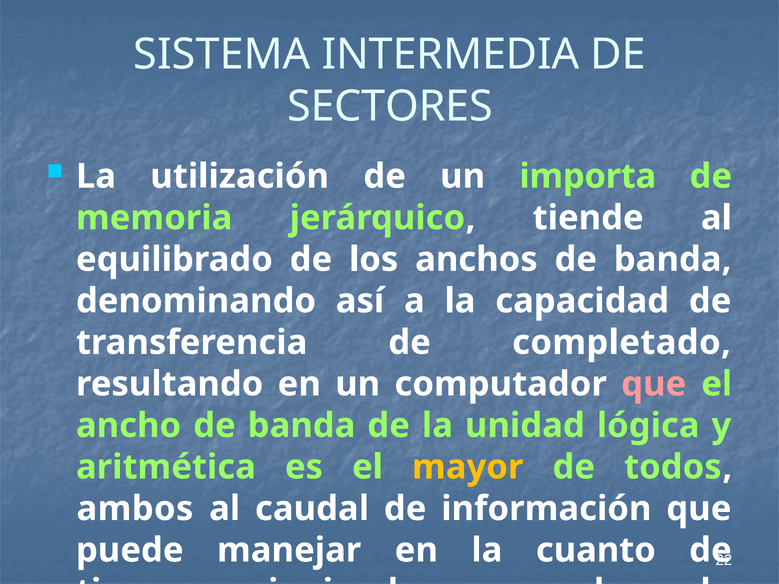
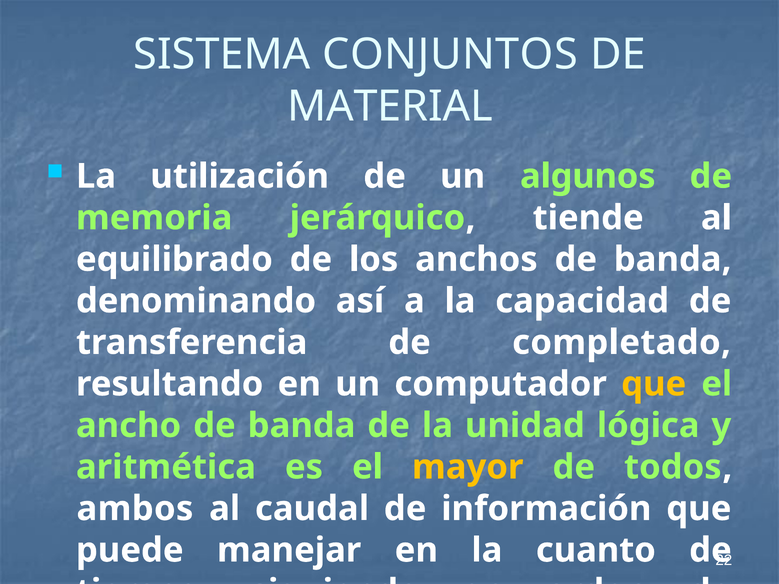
INTERMEDIA: INTERMEDIA -> CONJUNTOS (450, 55)
SECTORES: SECTORES -> MATERIAL (390, 107)
importa: importa -> algunos (588, 176)
que colour: pink -> yellow (654, 384)
